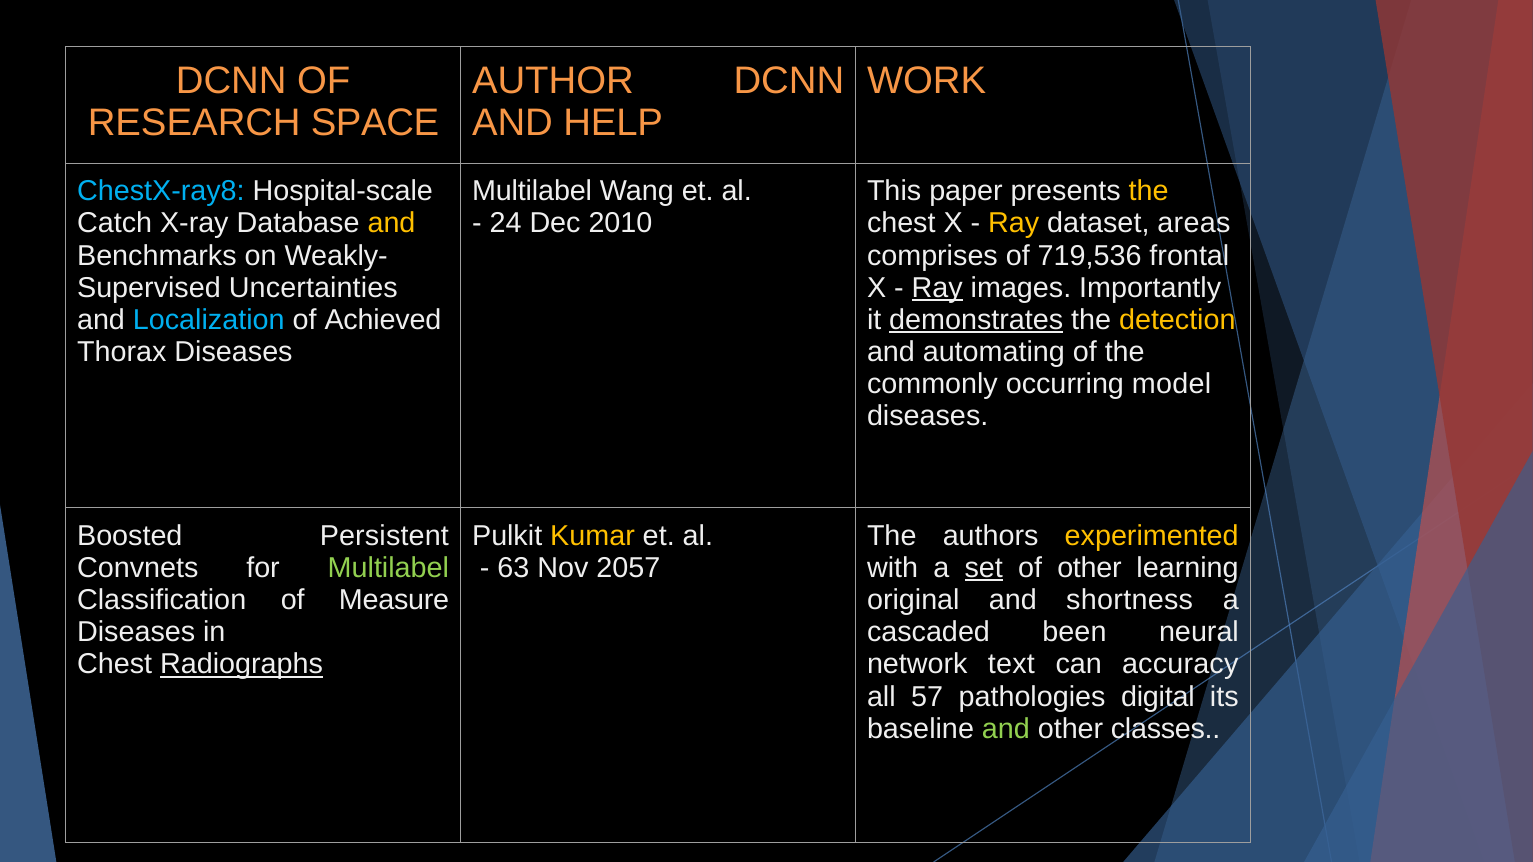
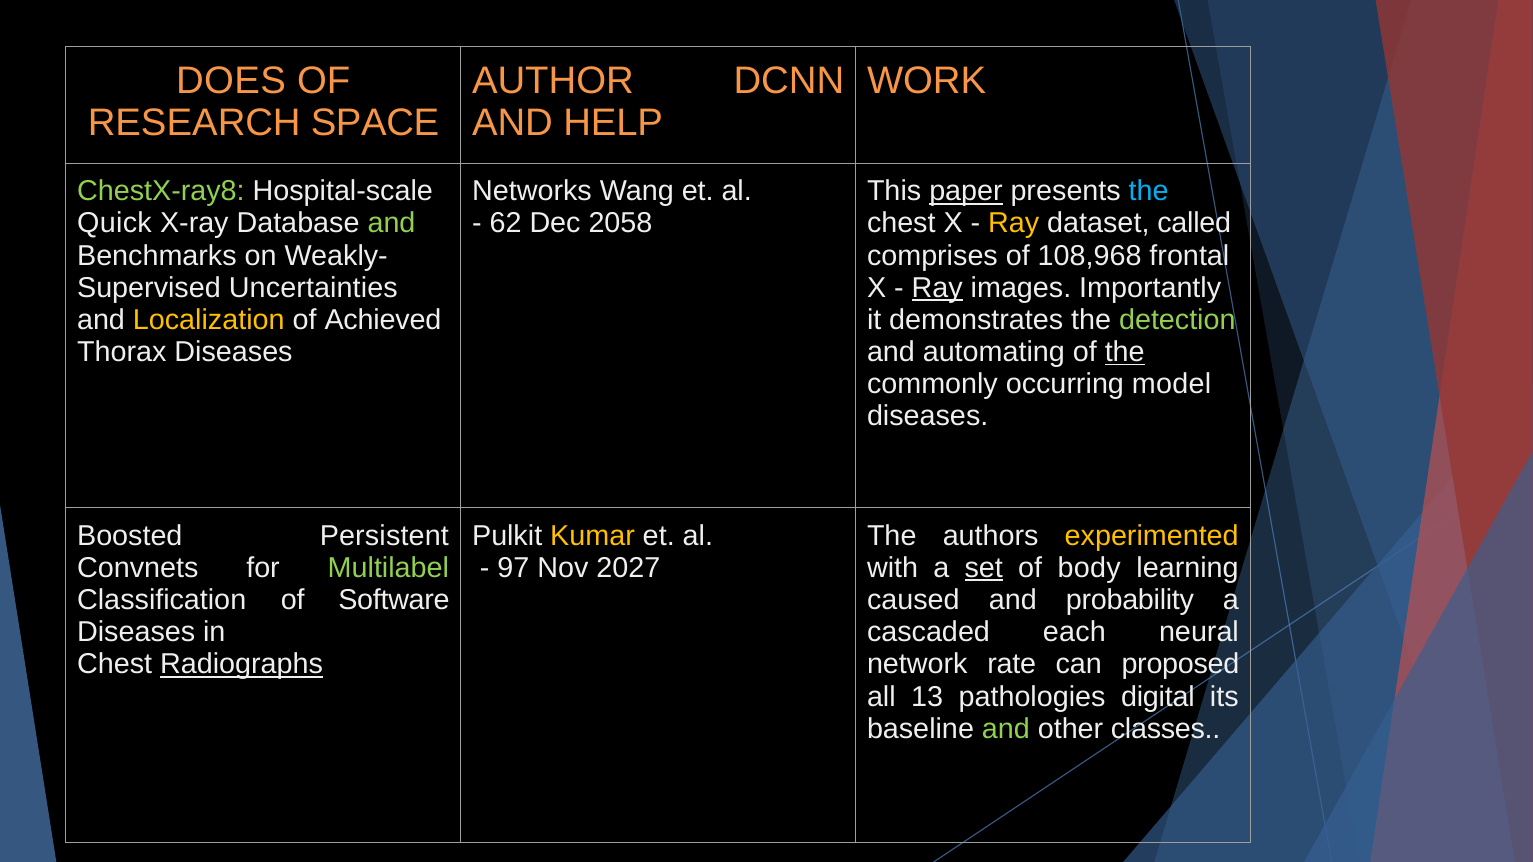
DCNN: DCNN -> DOES (231, 80)
ChestX-ray8 colour: light blue -> light green (161, 191)
Multilabel: Multilabel -> Networks (532, 191)
paper underline: none -> present (966, 191)
the colour: yellow -> light blue (1149, 191)
Catch: Catch -> Quick (115, 224)
and colour: yellow -> light green (391, 224)
24: 24 -> 62 (506, 224)
2010: 2010 -> 2058 (620, 224)
areas: areas -> called (1194, 224)
719,536: 719,536 -> 108,968 (1090, 256)
Localization colour: light blue -> yellow (209, 320)
demonstrates underline: present -> none (976, 320)
detection colour: yellow -> light green (1177, 320)
the underline: none -> present (1125, 352)
63: 63 -> 97 (513, 568)
2057: 2057 -> 2027 (628, 568)
of other: other -> body (1089, 568)
Measure: Measure -> Software (394, 600)
original: original -> caused (913, 600)
shortness: shortness -> probability (1130, 600)
been: been -> each (1074, 632)
text: text -> rate (1012, 665)
accuracy: accuracy -> proposed (1180, 665)
57: 57 -> 13 (927, 697)
